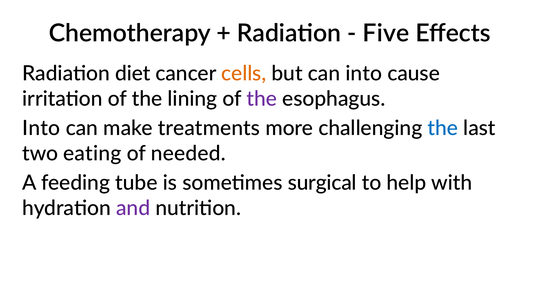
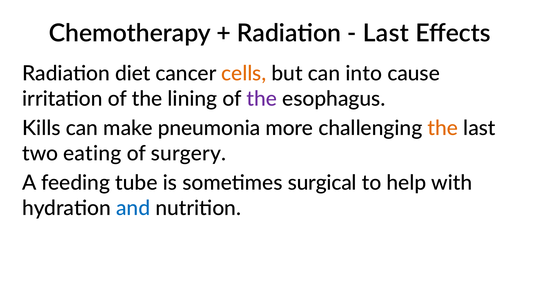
Five: Five -> Last (386, 34)
Into: Into -> Kills (41, 128)
treatments: treatments -> pneumonia (209, 128)
the colour: blue -> orange (443, 128)
needed: needed -> surgery (188, 154)
and colour: purple -> blue (133, 208)
